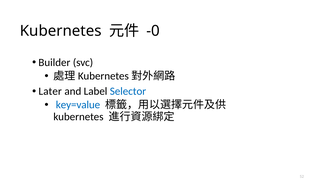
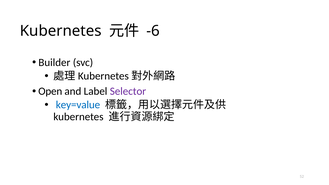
-0: -0 -> -6 (153, 31)
Later: Later -> Open (50, 91)
Selector colour: blue -> purple (128, 91)
